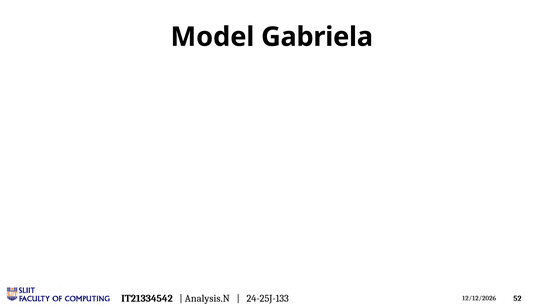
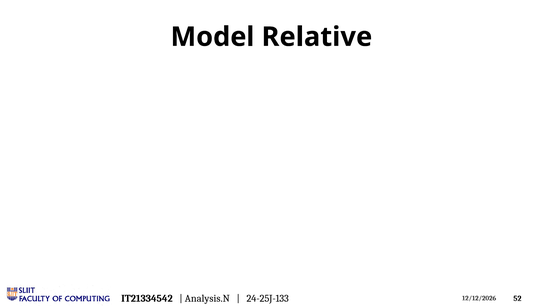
Gabriela: Gabriela -> Relative (317, 37)
